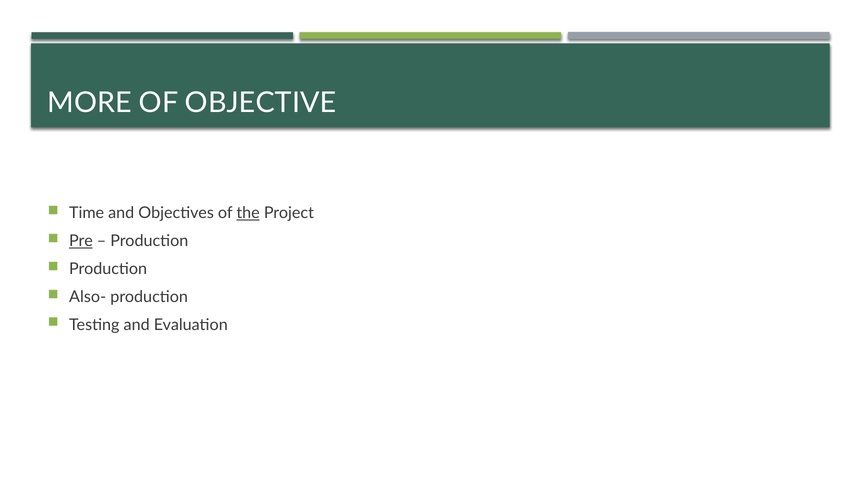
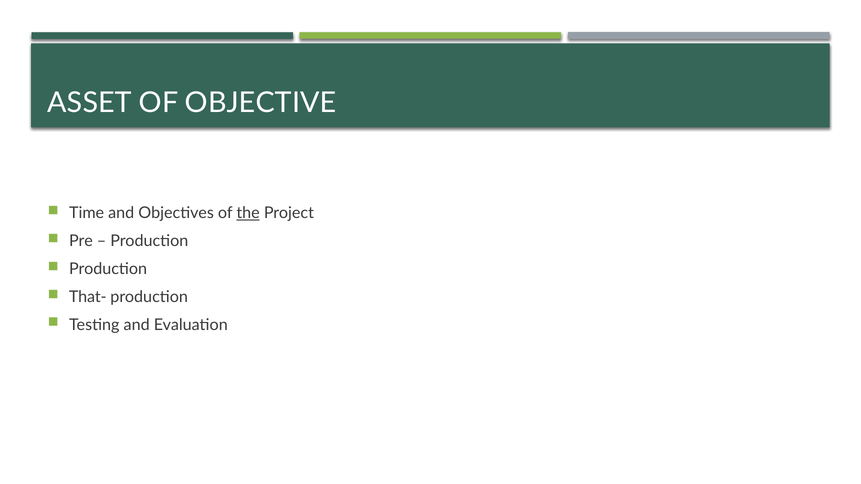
MORE: MORE -> ASSET (90, 103)
Pre underline: present -> none (81, 241)
Also-: Also- -> That- (88, 297)
